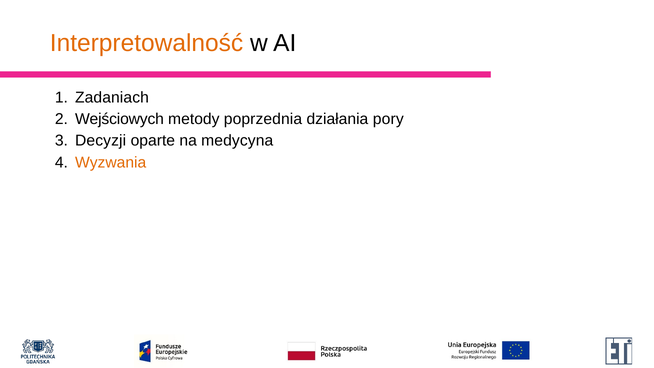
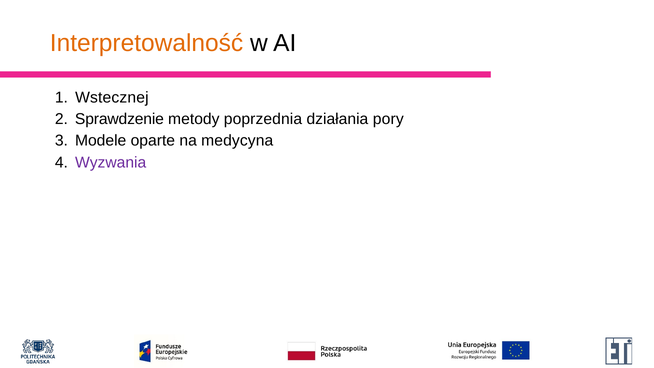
Zadaniach: Zadaniach -> Wstecznej (112, 97)
Wejściowych: Wejściowych -> Sprawdzenie (119, 119)
Decyzji: Decyzji -> Modele (101, 141)
Wyzwania colour: orange -> purple (111, 162)
